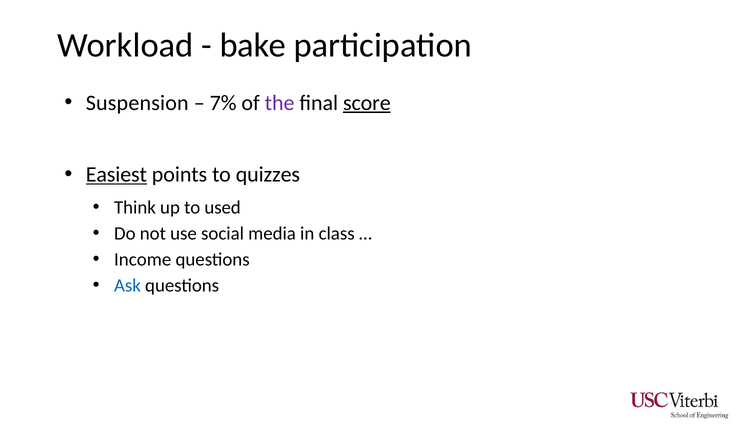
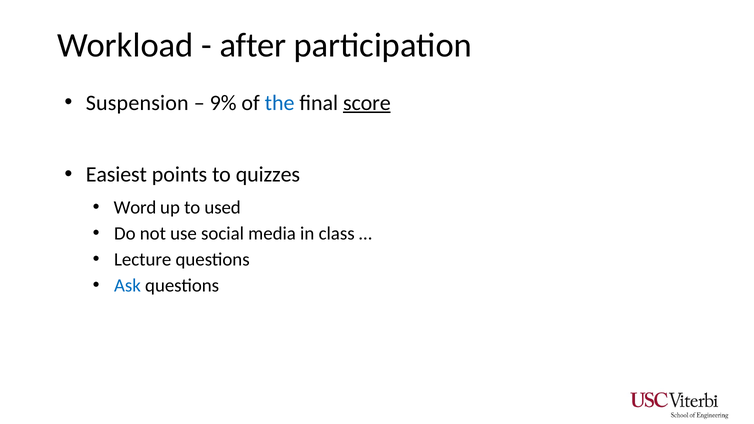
bake: bake -> after (253, 46)
7%: 7% -> 9% (223, 103)
the colour: purple -> blue (280, 103)
Easiest underline: present -> none (116, 175)
Think: Think -> Word (135, 208)
Income: Income -> Lecture (143, 260)
